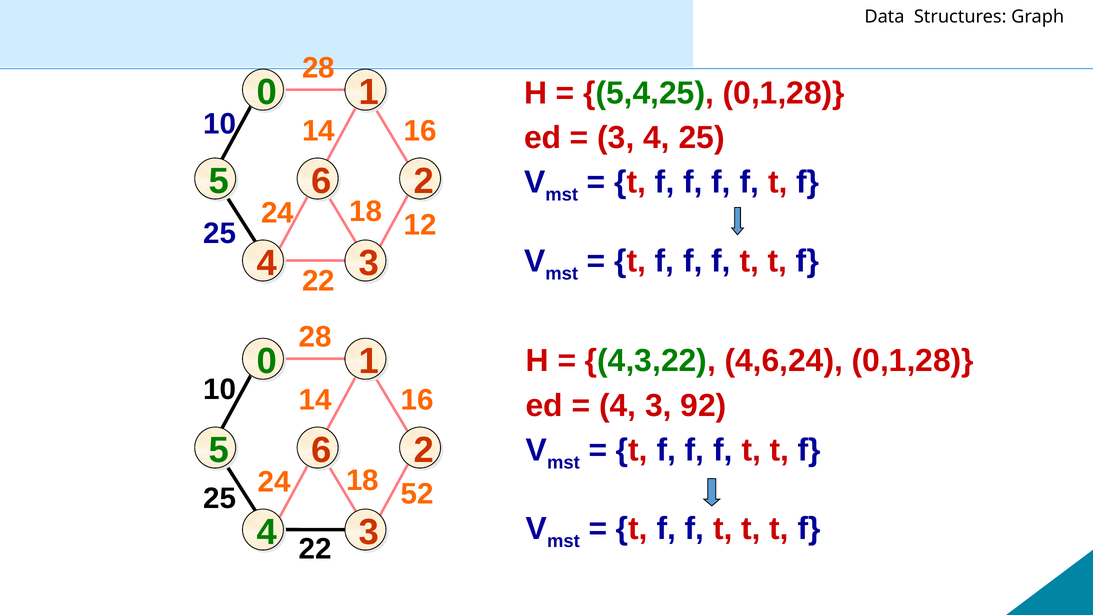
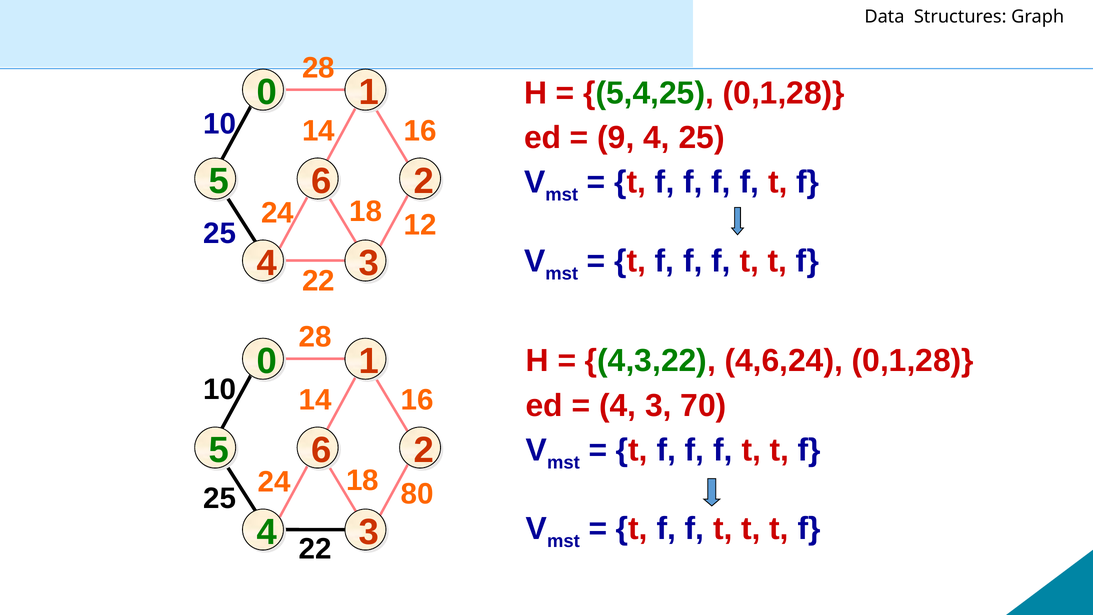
3: 3 -> 9 (616, 138)
92: 92 -> 70 (703, 406)
52: 52 -> 80 (417, 494)
